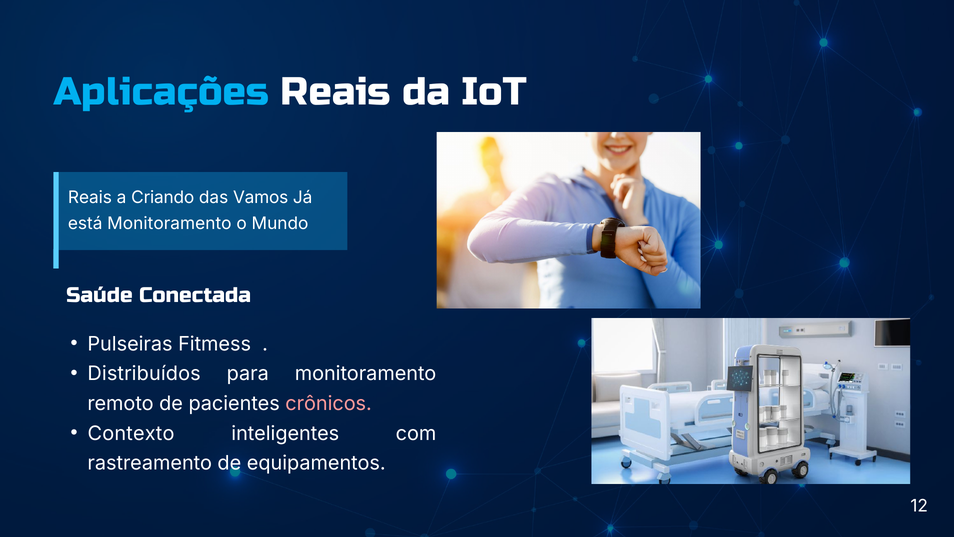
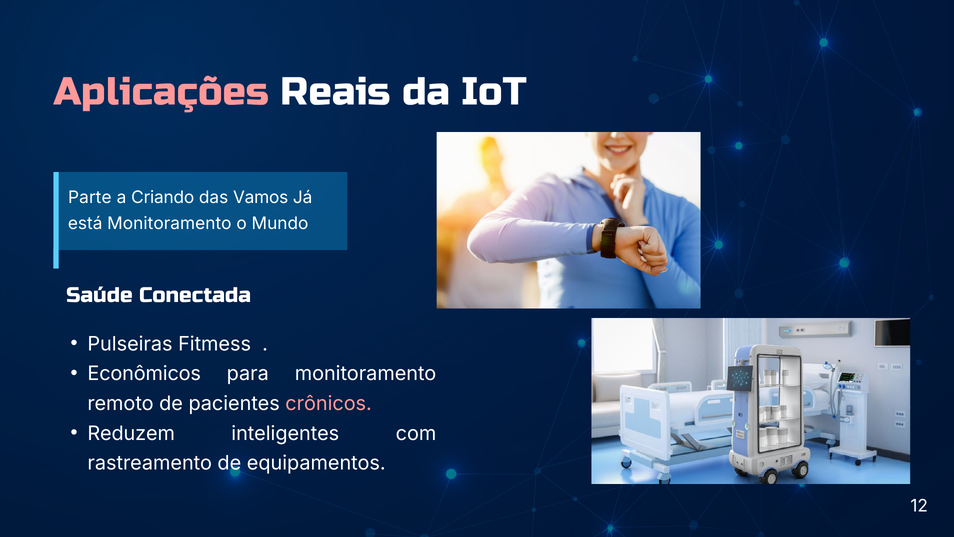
Aplicações colour: light blue -> pink (161, 92)
Reais: Reais -> Parte (90, 198)
Distribuídos: Distribuídos -> Econômicos (144, 374)
Contexto: Contexto -> Reduzem (131, 433)
